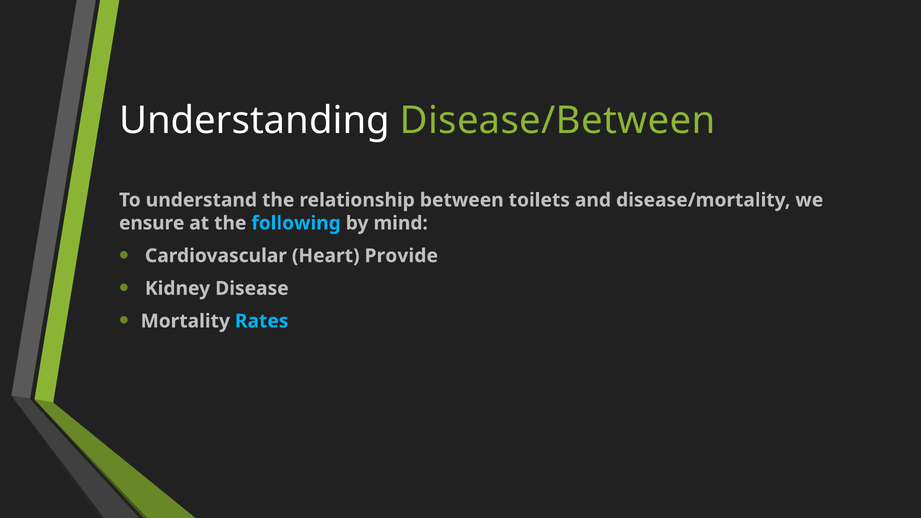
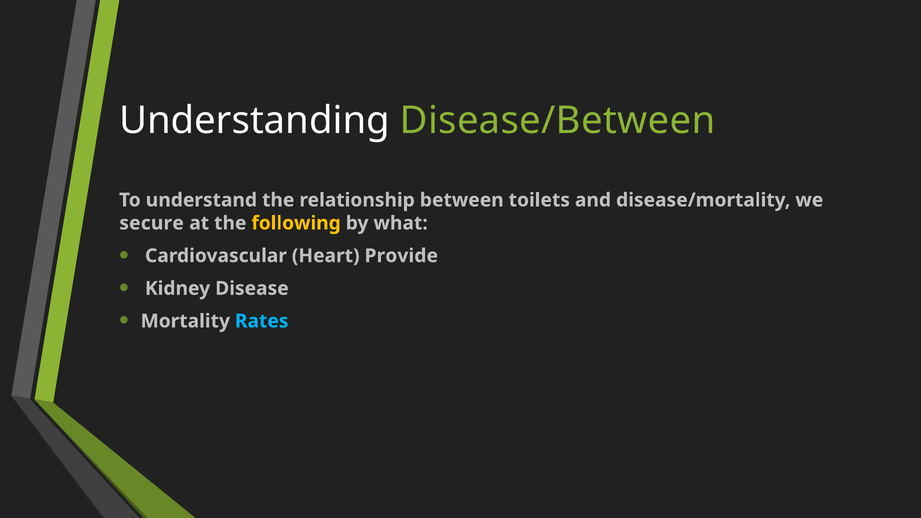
ensure: ensure -> secure (152, 223)
following colour: light blue -> yellow (296, 223)
mind: mind -> what (401, 223)
